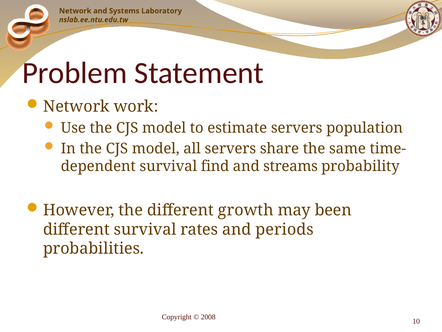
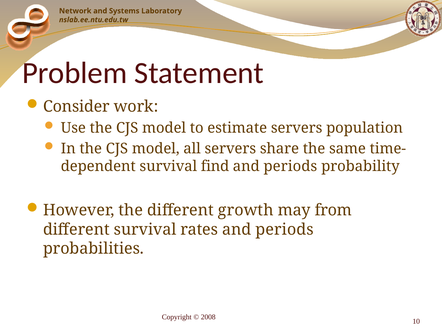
Network: Network -> Consider (76, 106)
streams: streams -> periods (290, 166)
been: been -> from (333, 210)
